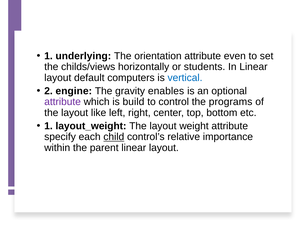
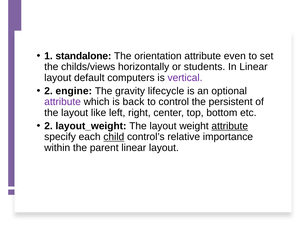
underlying: underlying -> standalone (83, 56)
vertical colour: blue -> purple (185, 78)
enables: enables -> lifecycle (166, 91)
build: build -> back (133, 102)
programs: programs -> persistent (231, 102)
1: 1 -> 2 (49, 126)
attribute underline: none -> present (230, 126)
